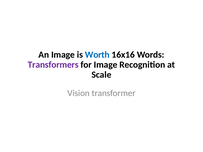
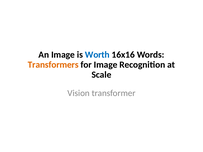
Transformers colour: purple -> orange (53, 65)
